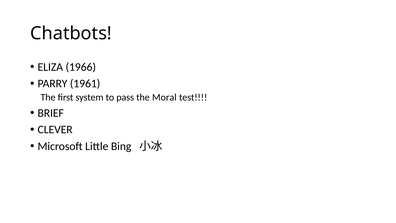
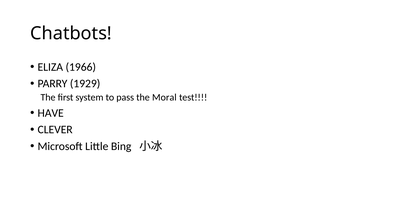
1961: 1961 -> 1929 (85, 84)
BRIEF: BRIEF -> HAVE (51, 113)
